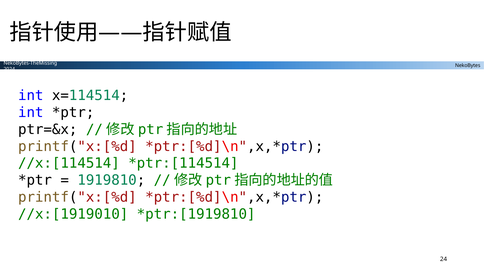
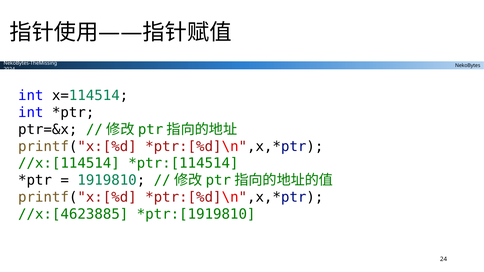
//x:[1919010: //x:[1919010 -> //x:[4623885 (73, 214)
